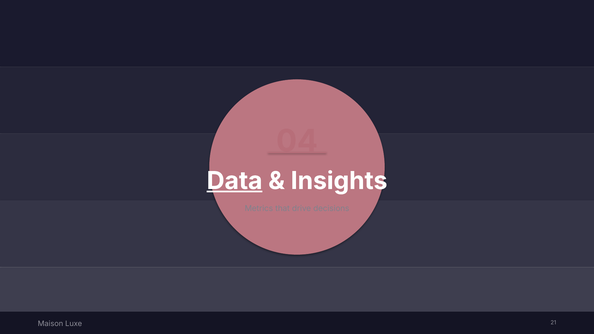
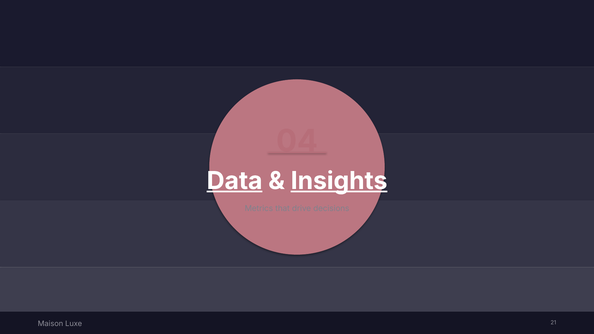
Insights underline: none -> present (339, 181)
